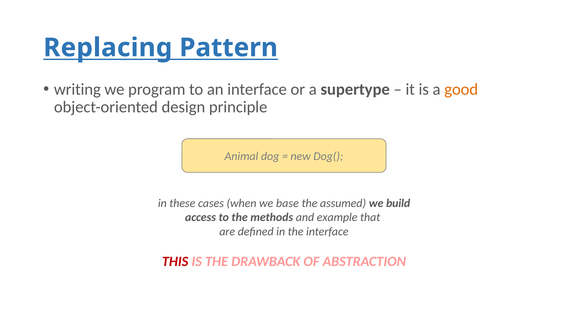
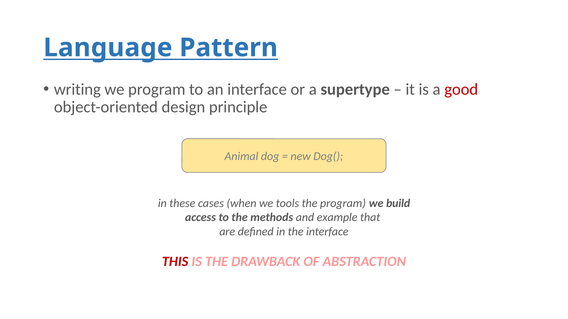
Replacing: Replacing -> Language (108, 48)
good colour: orange -> red (461, 89)
base: base -> tools (287, 203)
the assumed: assumed -> program (343, 203)
